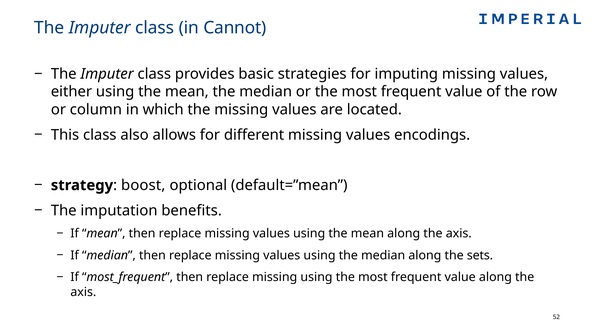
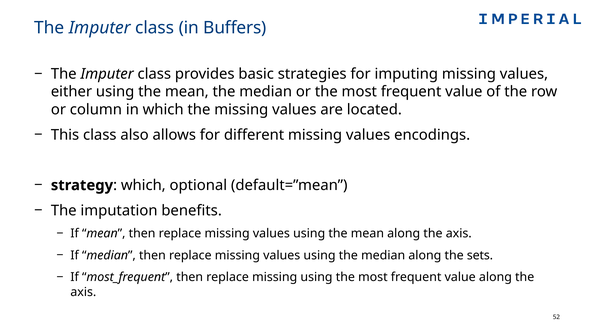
Cannot: Cannot -> Buffers (235, 28)
boost: boost -> which (143, 185)
